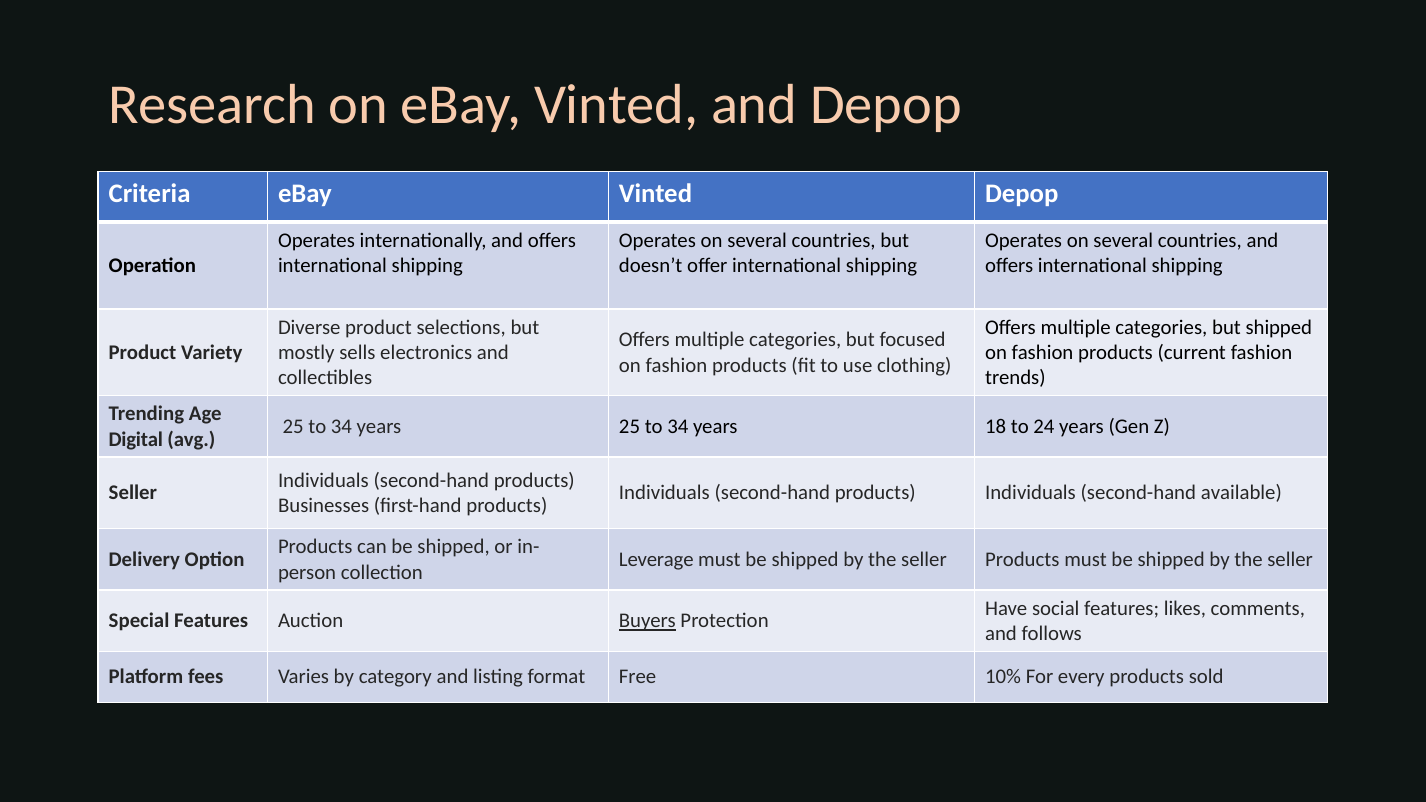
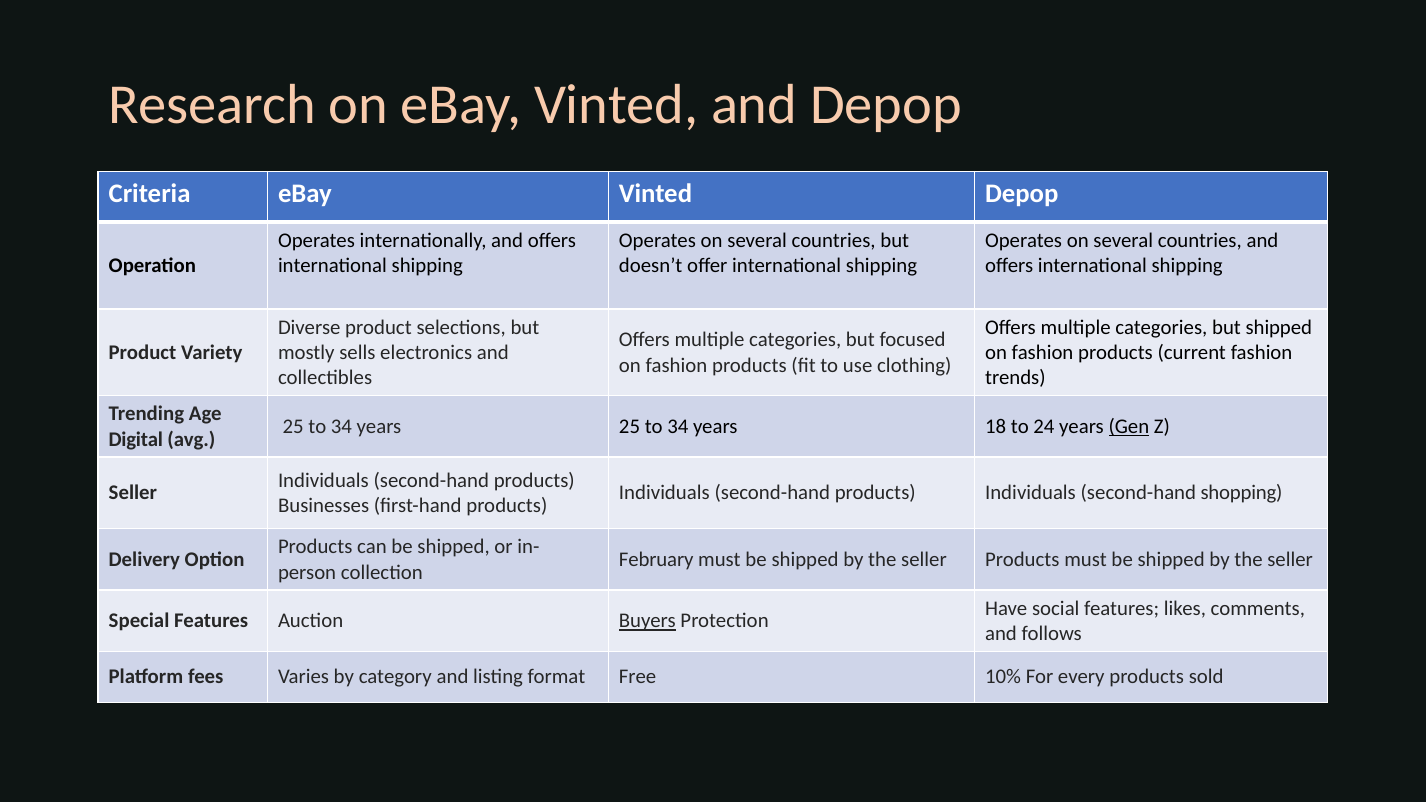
Gen underline: none -> present (1129, 427)
available: available -> shopping (1241, 493)
Leverage: Leverage -> February (656, 560)
